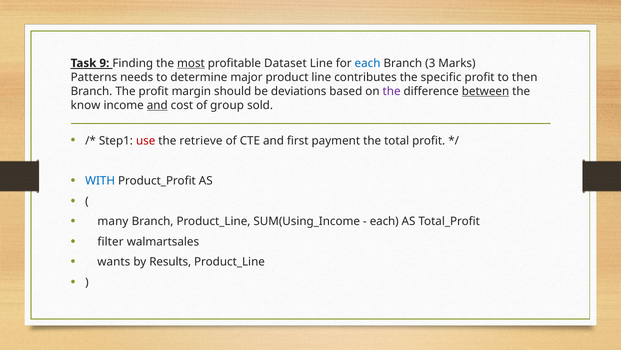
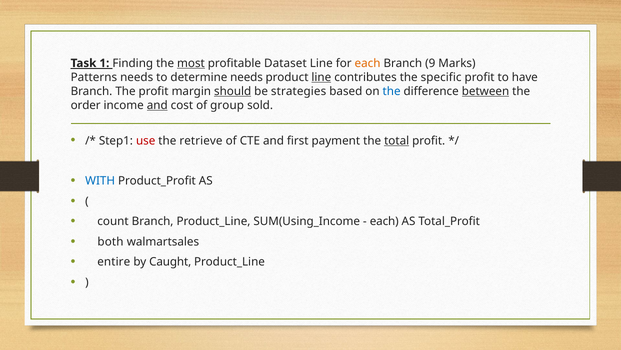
9: 9 -> 1 (104, 63)
each colour: blue -> orange (368, 63)
3: 3 -> 9 (430, 63)
determine major: major -> needs (247, 77)
line underline: none -> present (321, 77)
then: then -> have (525, 77)
should underline: none -> present (233, 91)
deviations: deviations -> strategies (299, 91)
the colour: purple -> blue (392, 91)
know: know -> order (86, 105)
total underline: none -> present (397, 140)
many: many -> count (113, 221)
filter: filter -> both (110, 241)
wants: wants -> entire (114, 262)
Results: Results -> Caught (170, 262)
